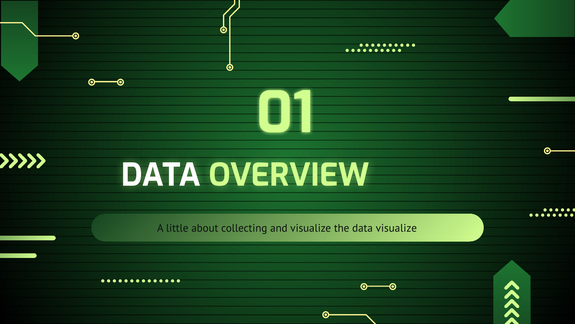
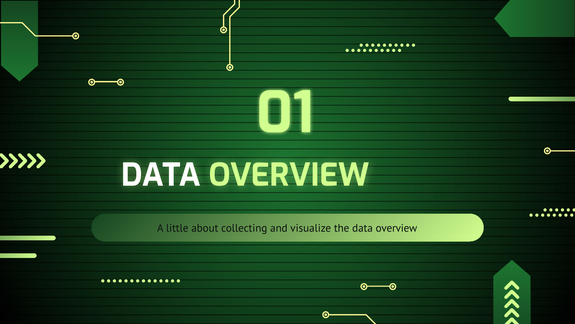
the data visualize: visualize -> overview (396, 228)
